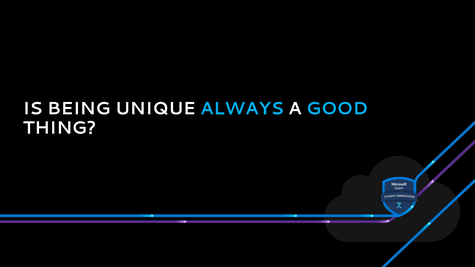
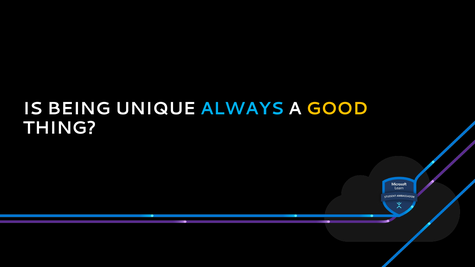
GOOD colour: light blue -> yellow (337, 109)
